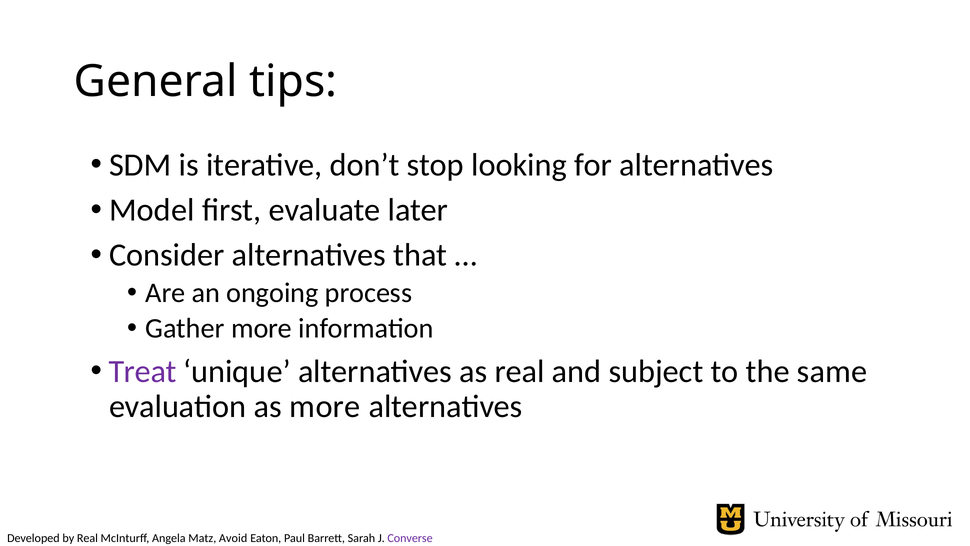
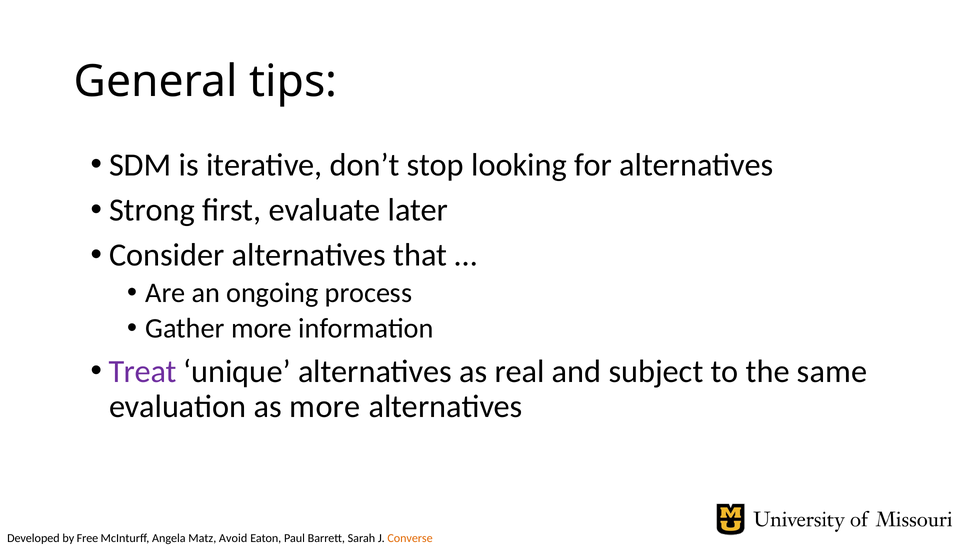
Model: Model -> Strong (152, 210)
by Real: Real -> Free (87, 538)
Converse colour: purple -> orange (410, 538)
